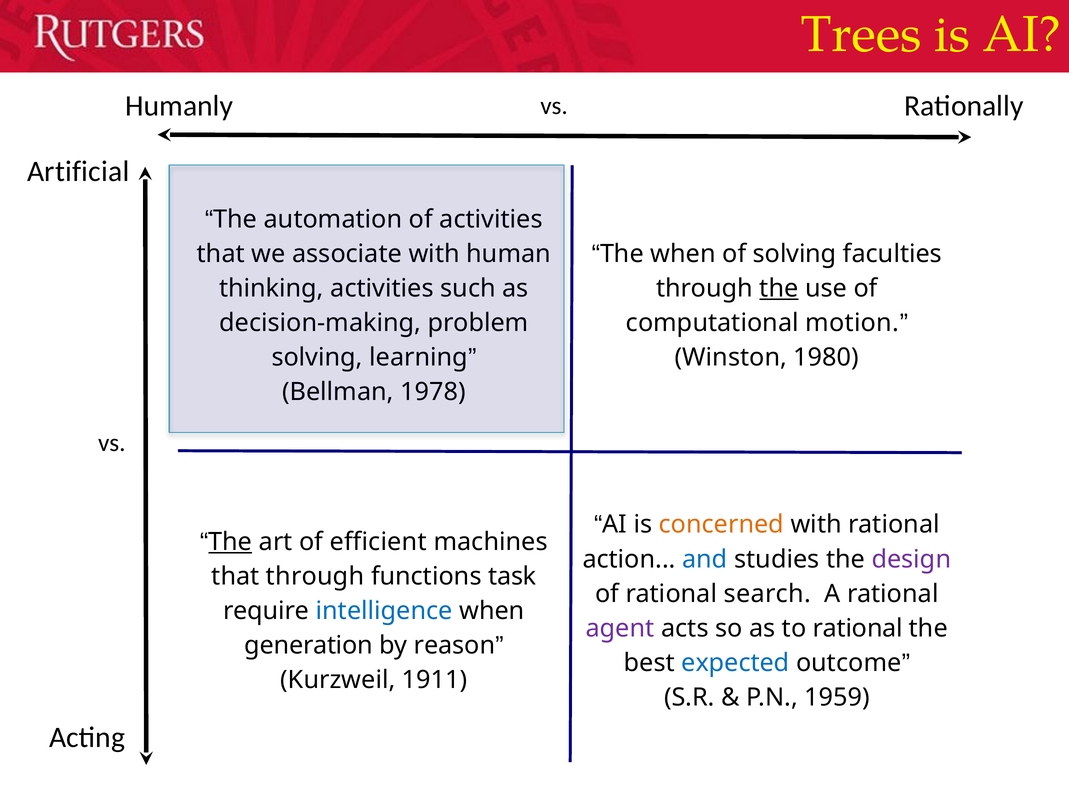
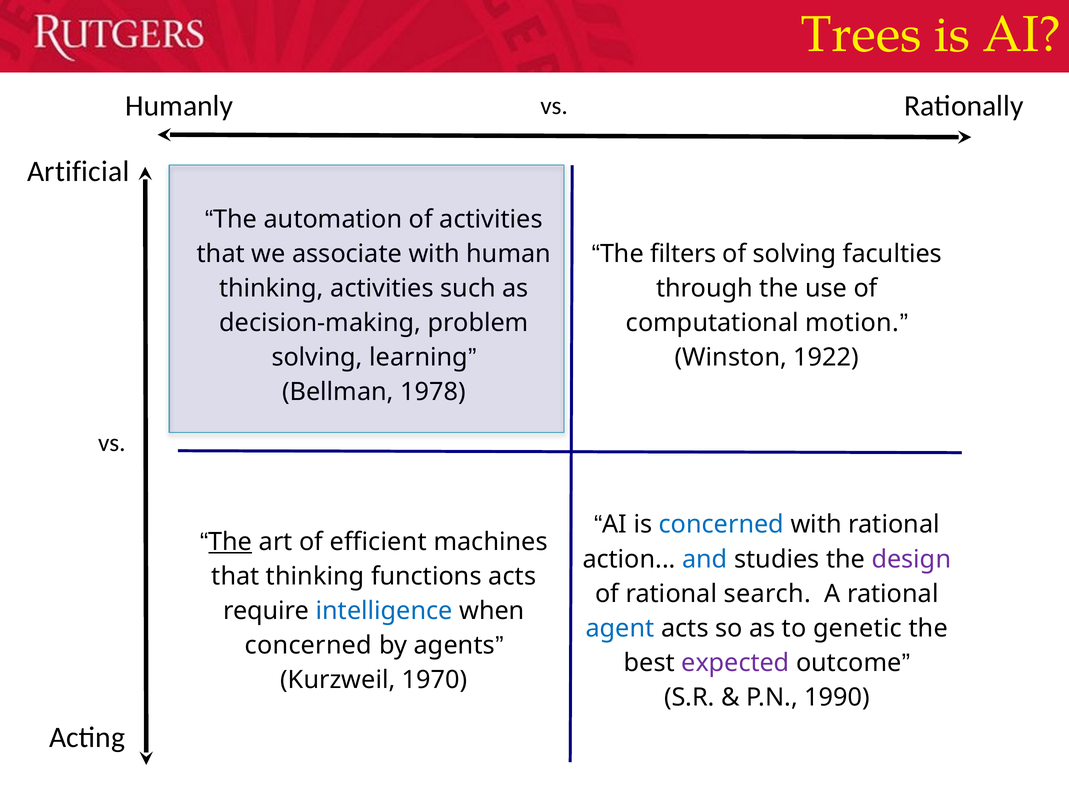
The when: when -> filters (683, 254)
the underline: present -> none (779, 288)
1980: 1980 -> 1922 (826, 357)
concerned colour: orange -> blue (721, 524)
that through: through -> thinking (315, 576)
functions task: task -> acts (512, 576)
agent colour: purple -> blue (620, 628)
to rational: rational -> genetic (858, 628)
generation: generation -> concerned (308, 645)
reason: reason -> agents (454, 645)
expected colour: blue -> purple (735, 663)
1911: 1911 -> 1970 (435, 680)
1959: 1959 -> 1990 (837, 697)
